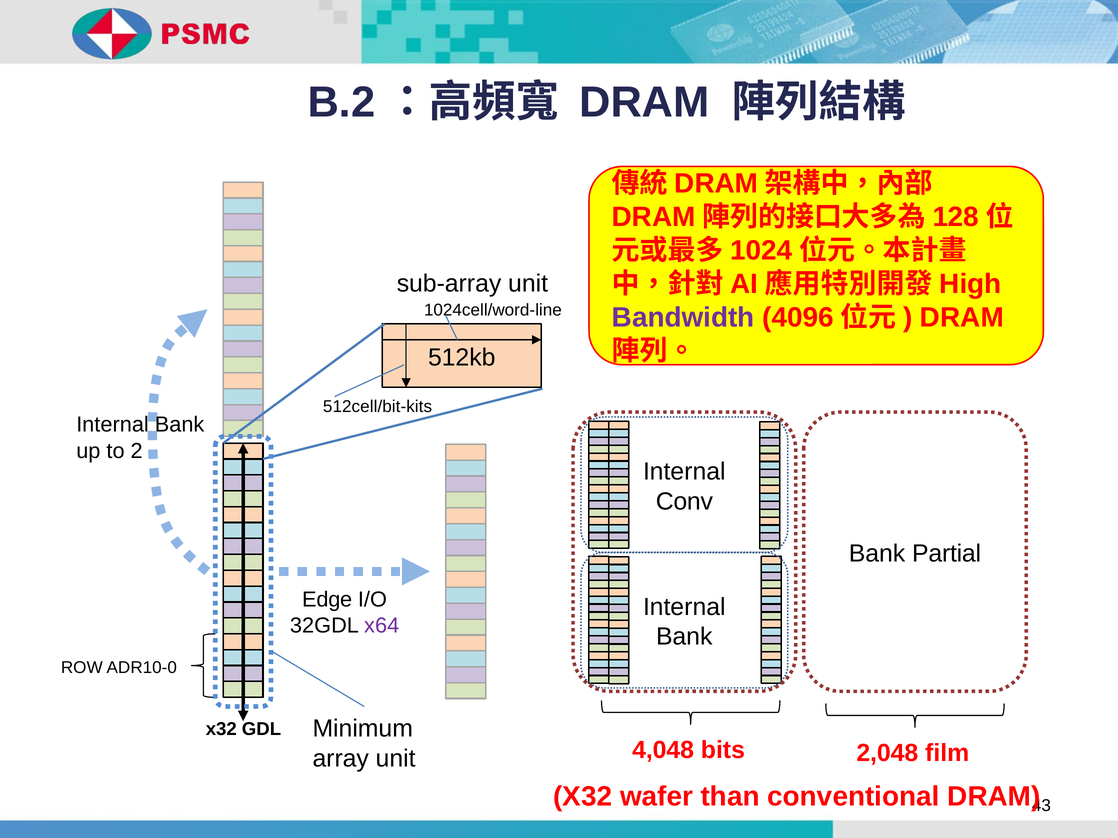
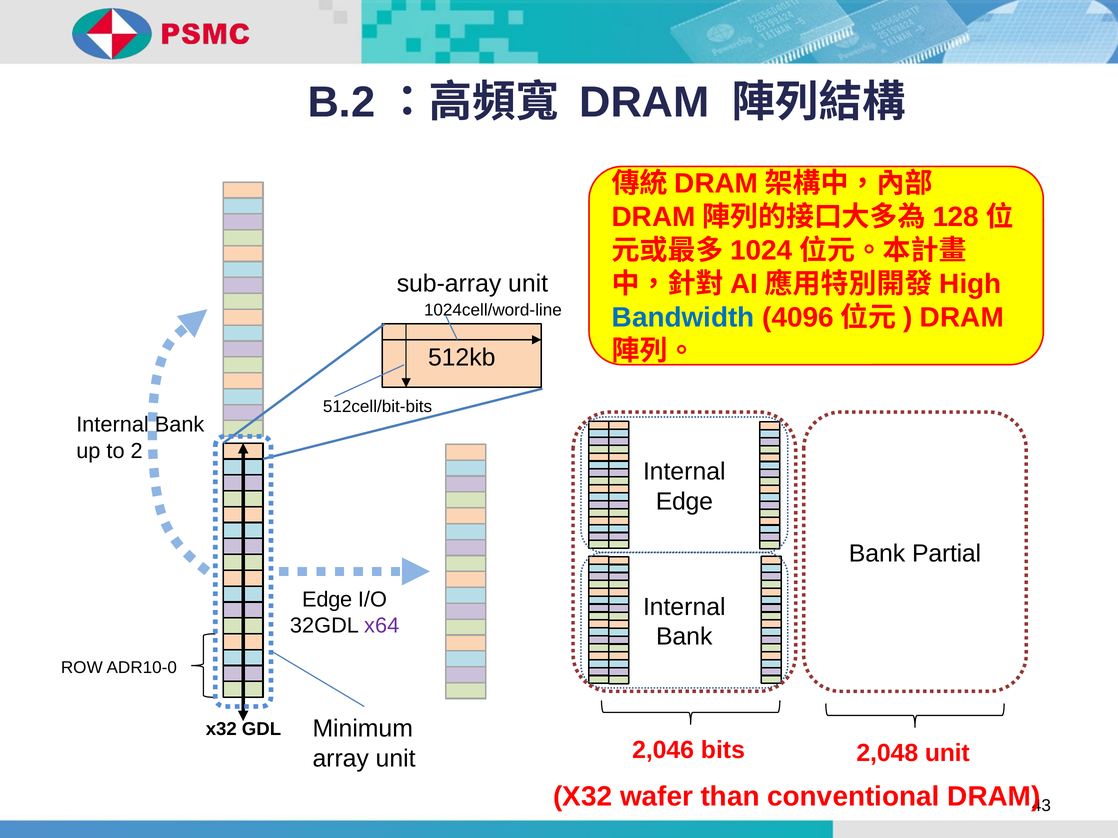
Bandwidth colour: purple -> blue (683, 318)
512cell/bit-kits: 512cell/bit-kits -> 512cell/bit-bits (378, 407)
Conv: Conv -> Edge (684, 502)
4,048: 4,048 -> 2,046 (663, 751)
2,048 film: film -> unit (947, 754)
